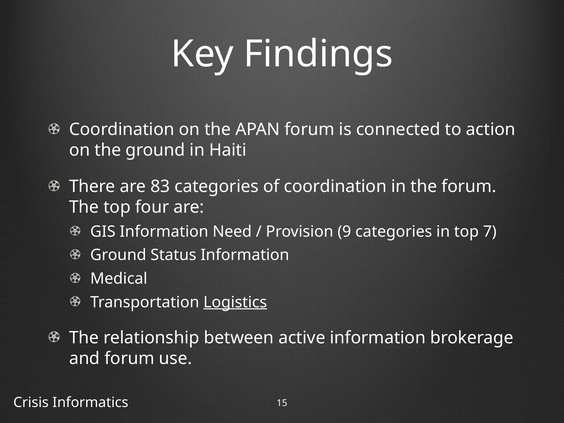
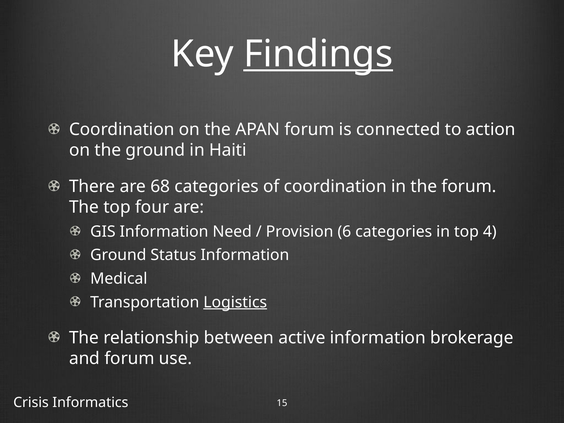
Findings underline: none -> present (318, 54)
83: 83 -> 68 (160, 187)
9: 9 -> 6 (344, 232)
7: 7 -> 4 (490, 232)
